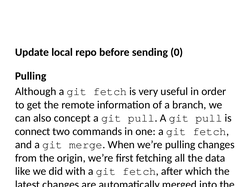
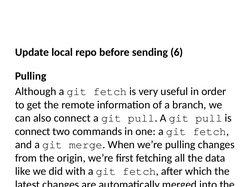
0: 0 -> 6 (177, 52)
also concept: concept -> connect (72, 118)
